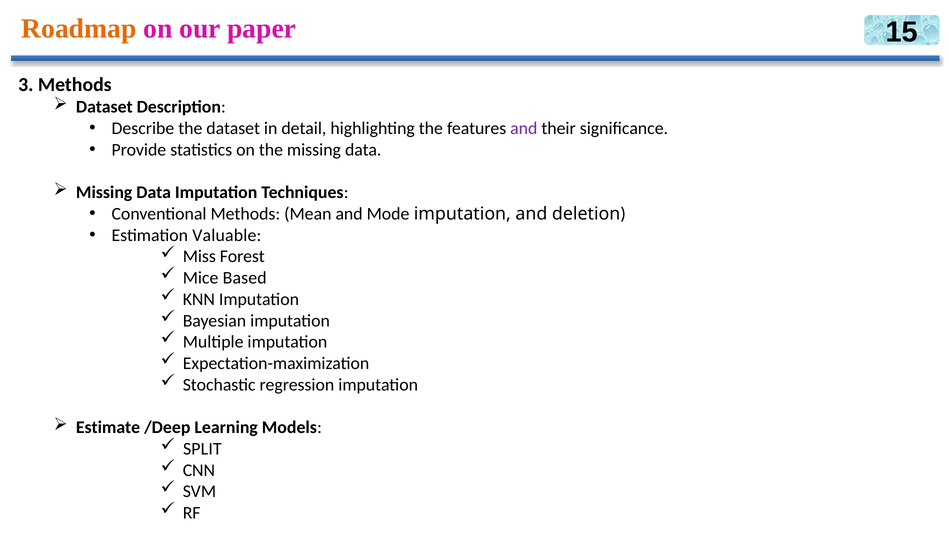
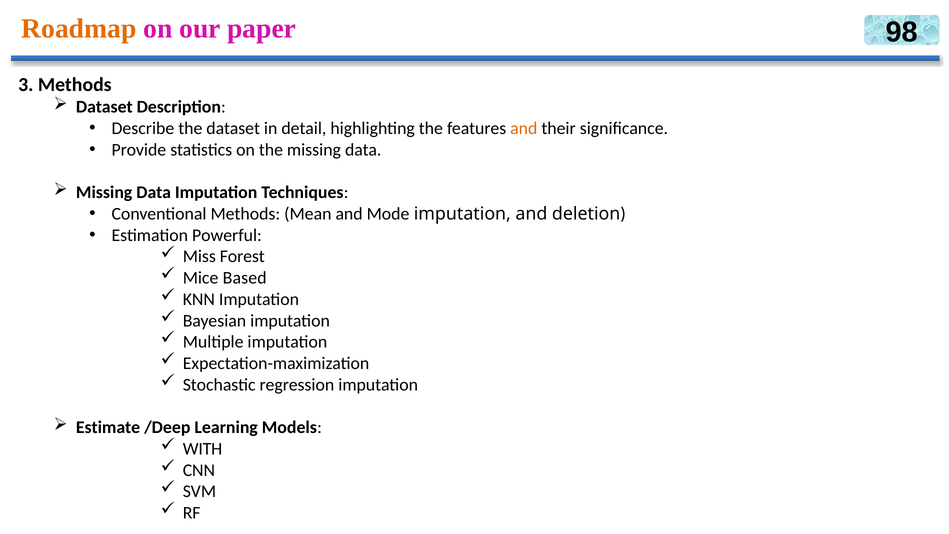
15: 15 -> 98 (902, 32)
and colour: purple -> orange (524, 128)
Valuable: Valuable -> Powerful (227, 235)
SPLIT: SPLIT -> WITH (203, 449)
